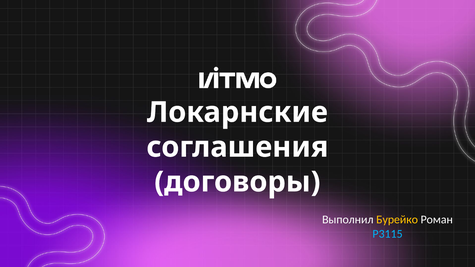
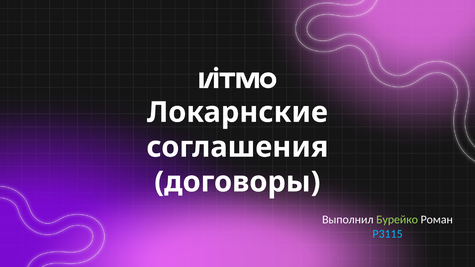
Бурейко colour: yellow -> light green (397, 220)
